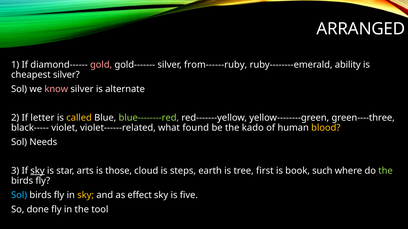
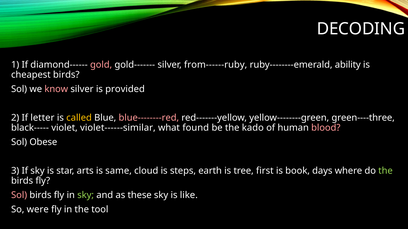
ARRANGED: ARRANGED -> DECODING (361, 29)
cheapest silver: silver -> birds (66, 75)
alternate: alternate -> provided (125, 89)
blue--------red colour: light green -> pink (149, 118)
violet------related: violet------related -> violet------similar (118, 128)
blood colour: yellow -> pink (326, 128)
Needs: Needs -> Obese (43, 142)
sky underline: present -> none (38, 171)
those: those -> same (119, 171)
such: such -> days (322, 171)
Sol colour: light blue -> pink (19, 196)
sky colour: yellow -> light green (86, 196)
effect: effect -> these (140, 196)
five: five -> like (189, 196)
done: done -> were (38, 210)
